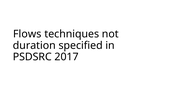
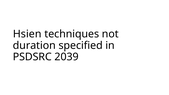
Flows: Flows -> Hsien (27, 34)
2017: 2017 -> 2039 (67, 57)
